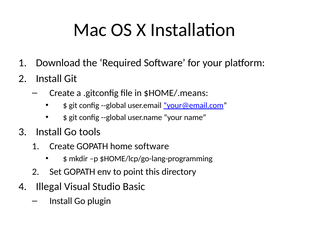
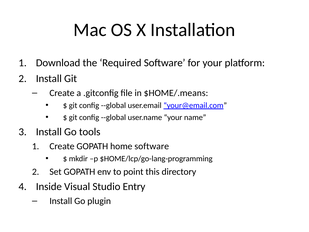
Illegal: Illegal -> Inside (49, 186)
Basic: Basic -> Entry (134, 186)
